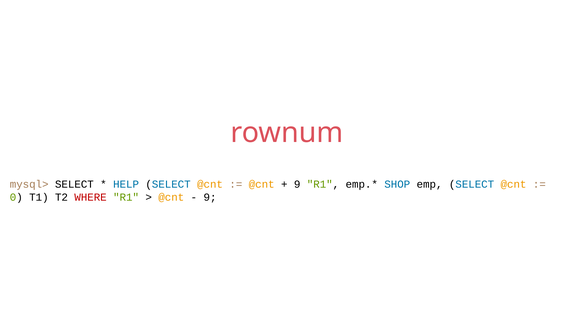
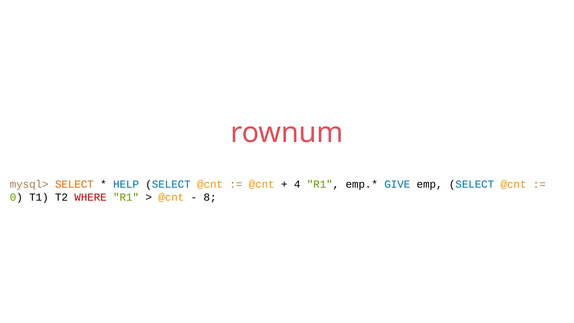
SELECT colour: black -> orange (74, 184)
9: 9 -> 4 (297, 184)
SHOP: SHOP -> GIVE (397, 184)
9: 9 -> 8 (210, 197)
